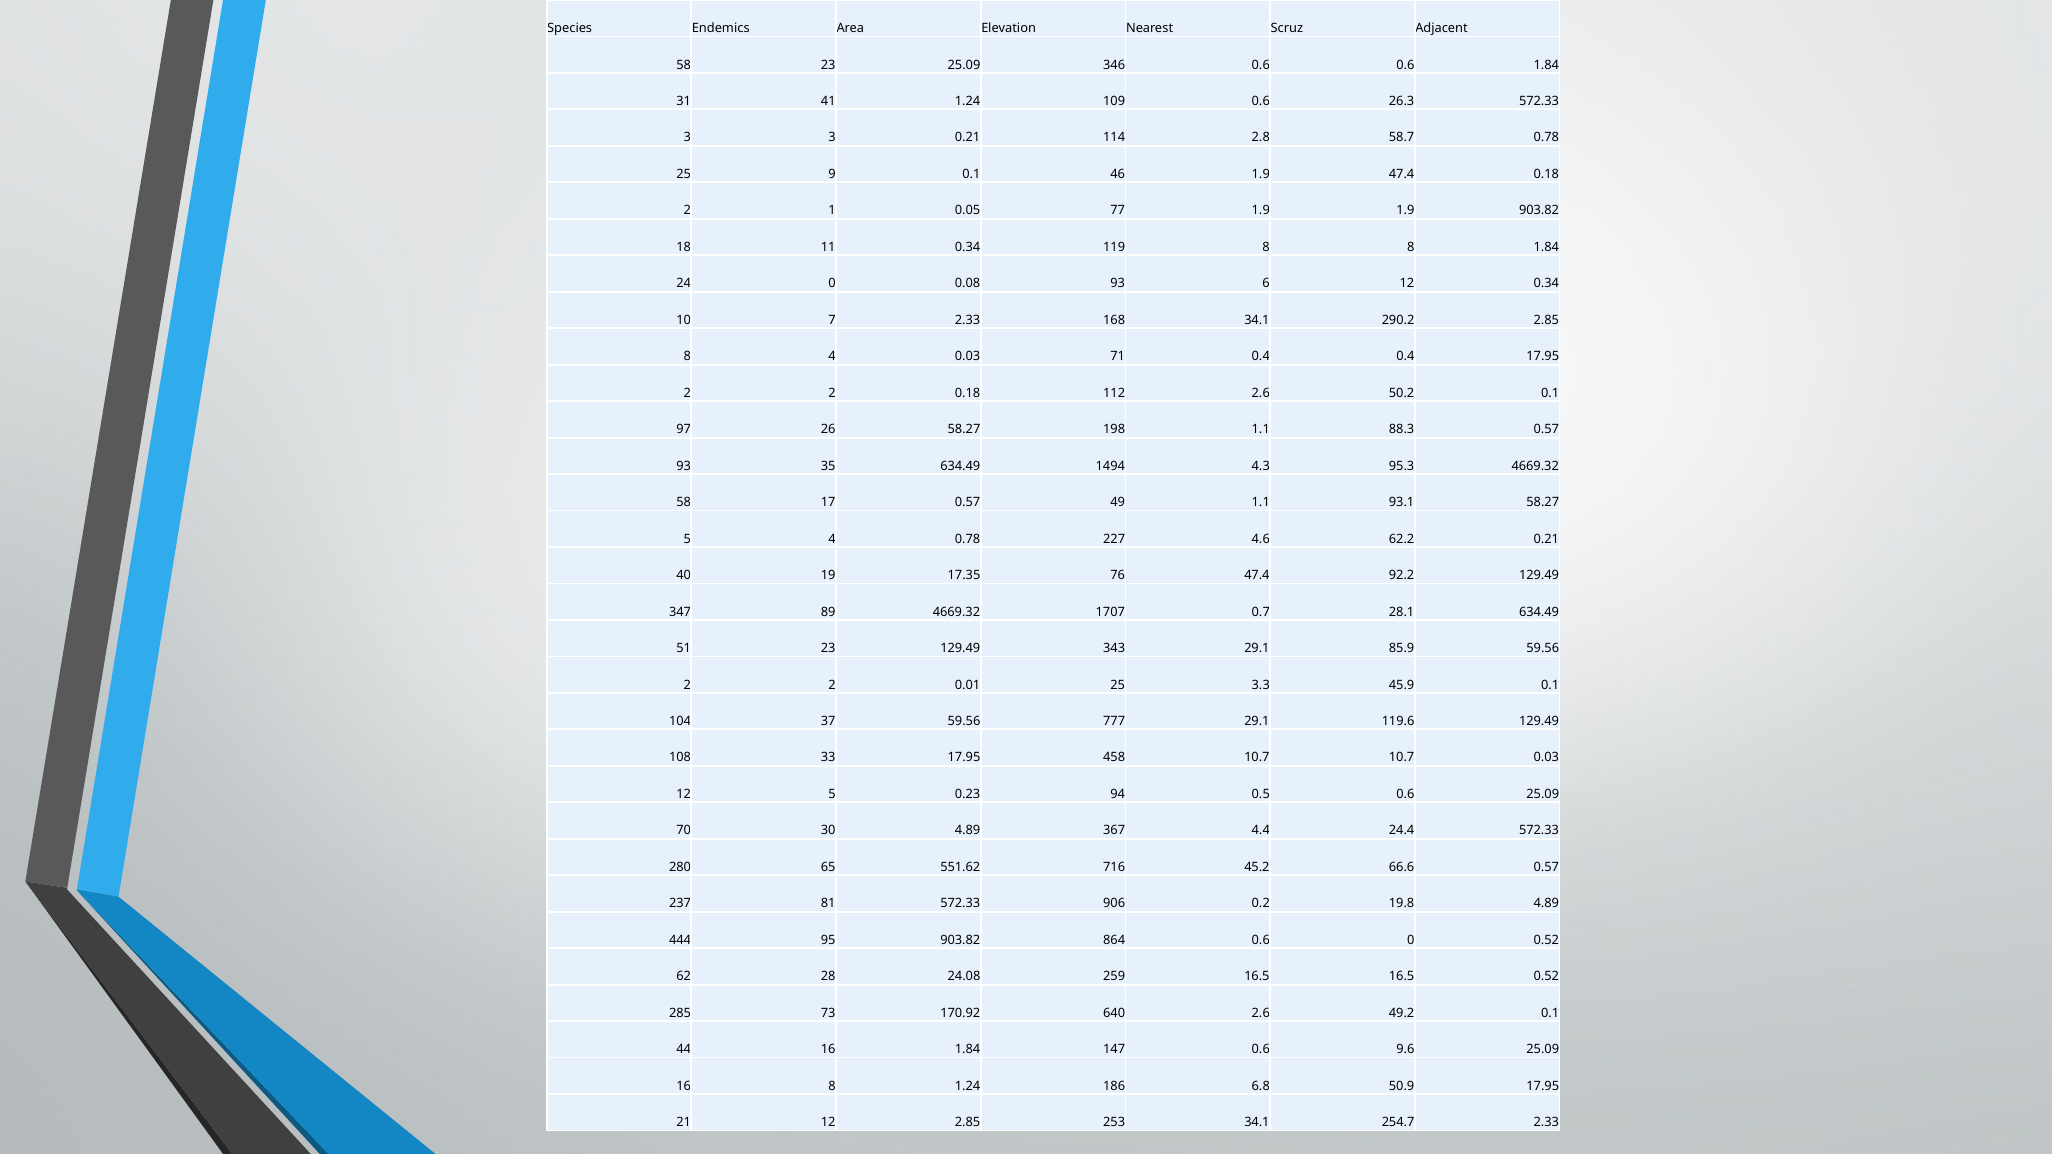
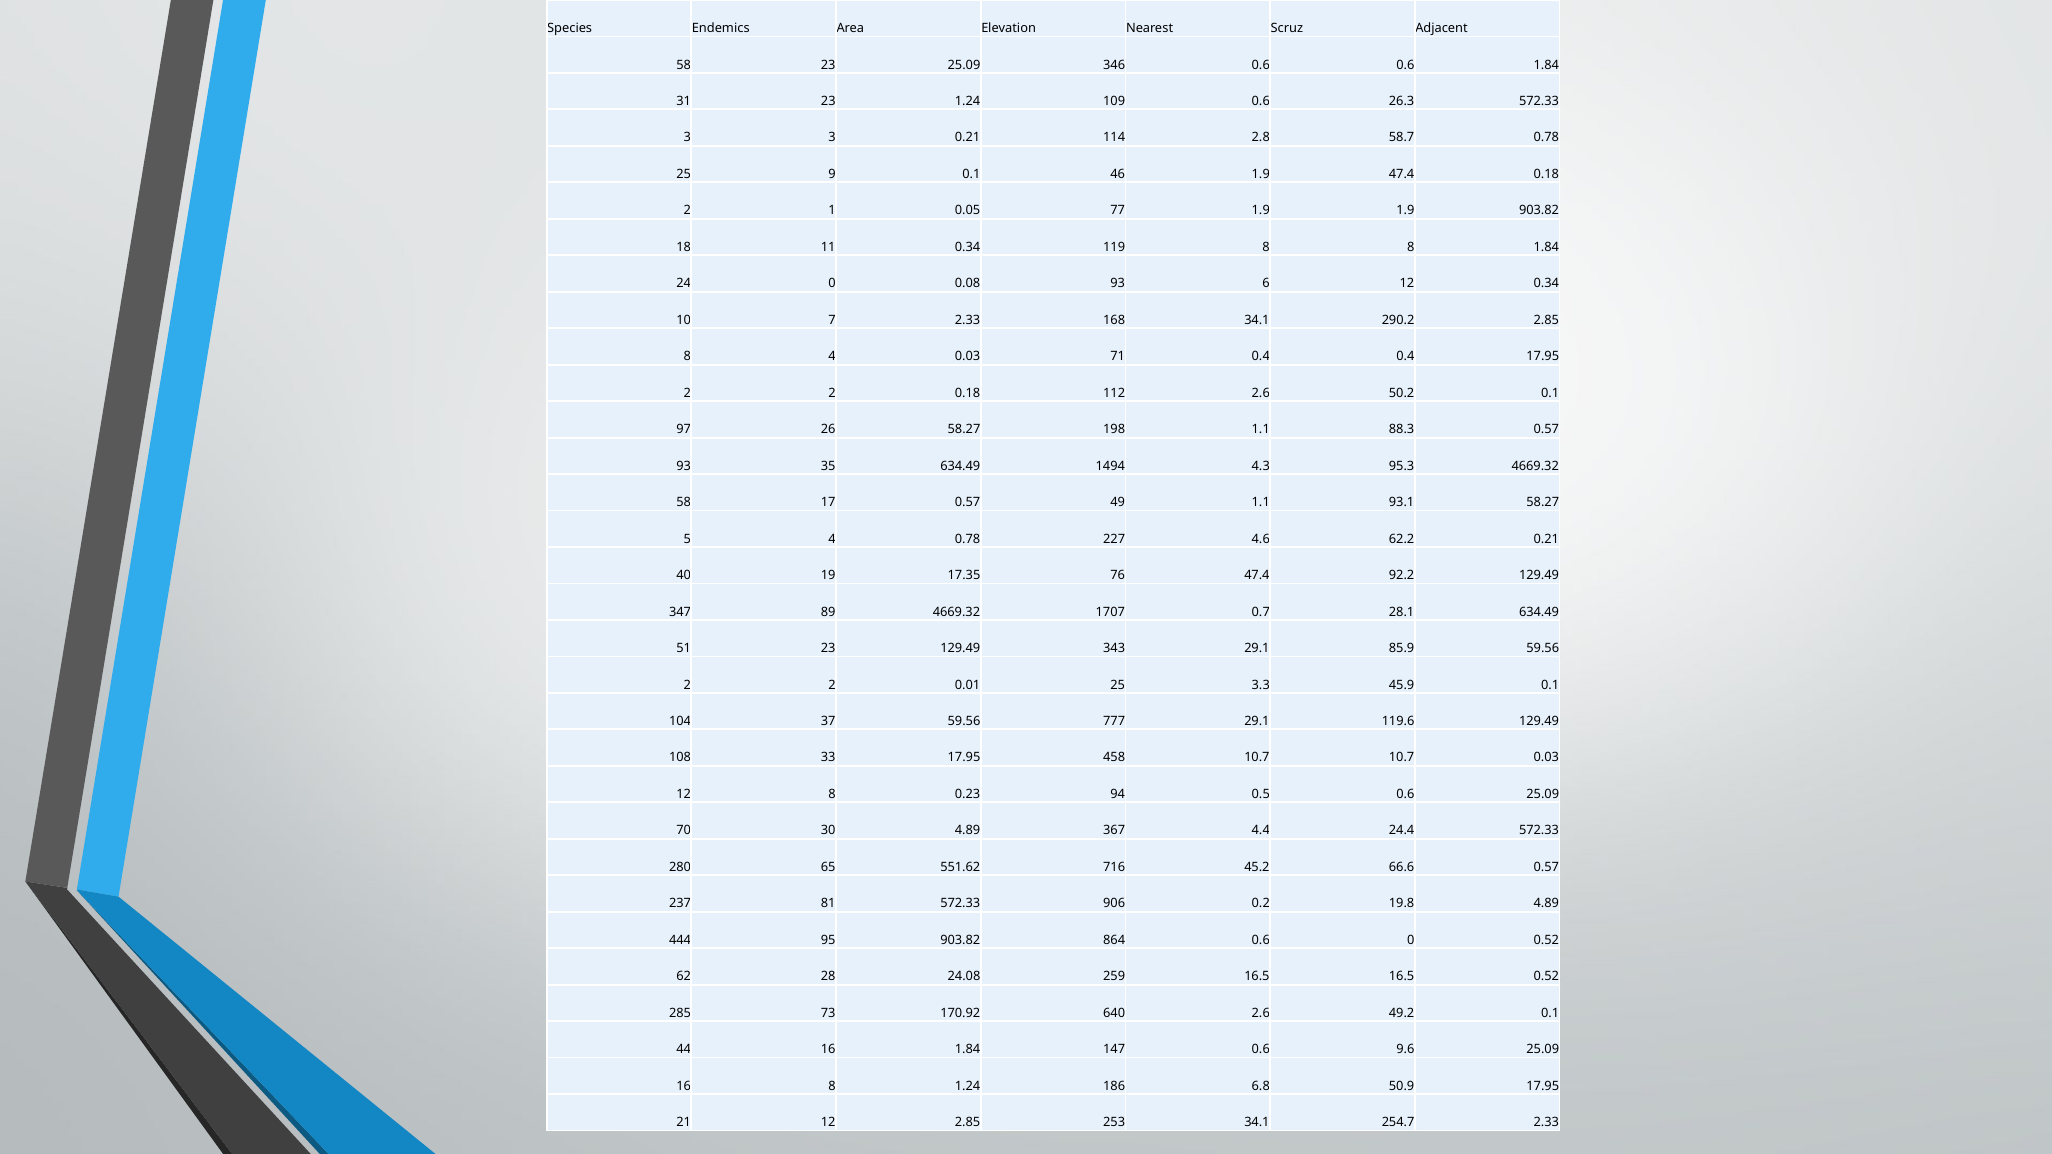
31 41: 41 -> 23 (828, 101)
12 5: 5 -> 8 (832, 794)
